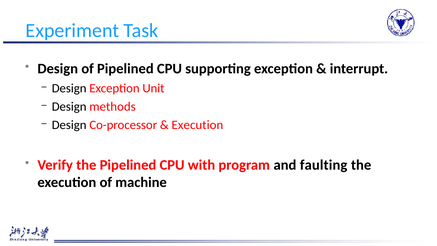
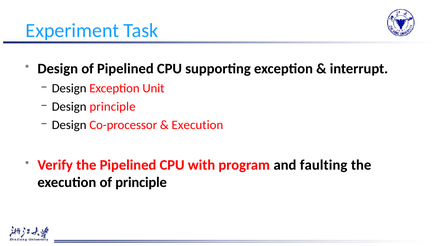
Design methods: methods -> principle (113, 106)
of machine: machine -> principle (141, 182)
